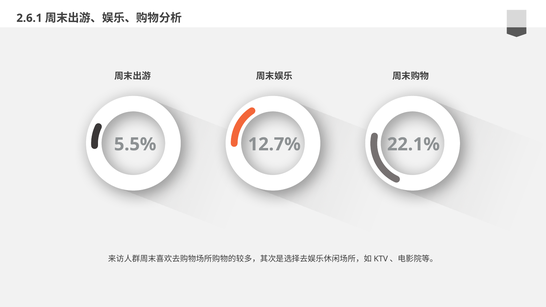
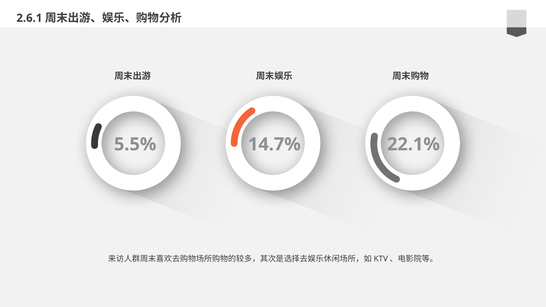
12.7%: 12.7% -> 14.7% (274, 144)
